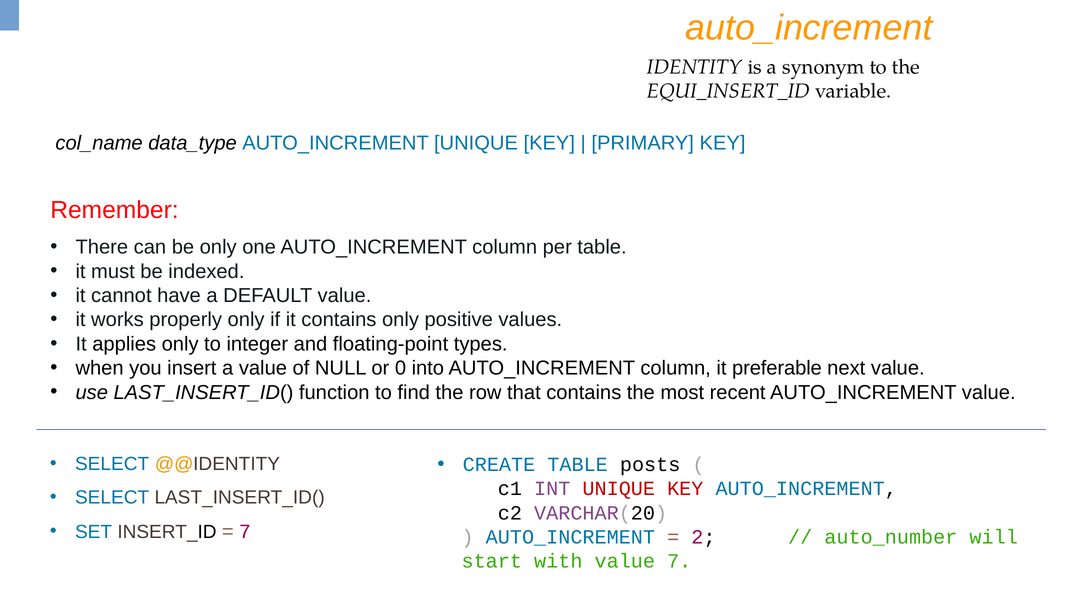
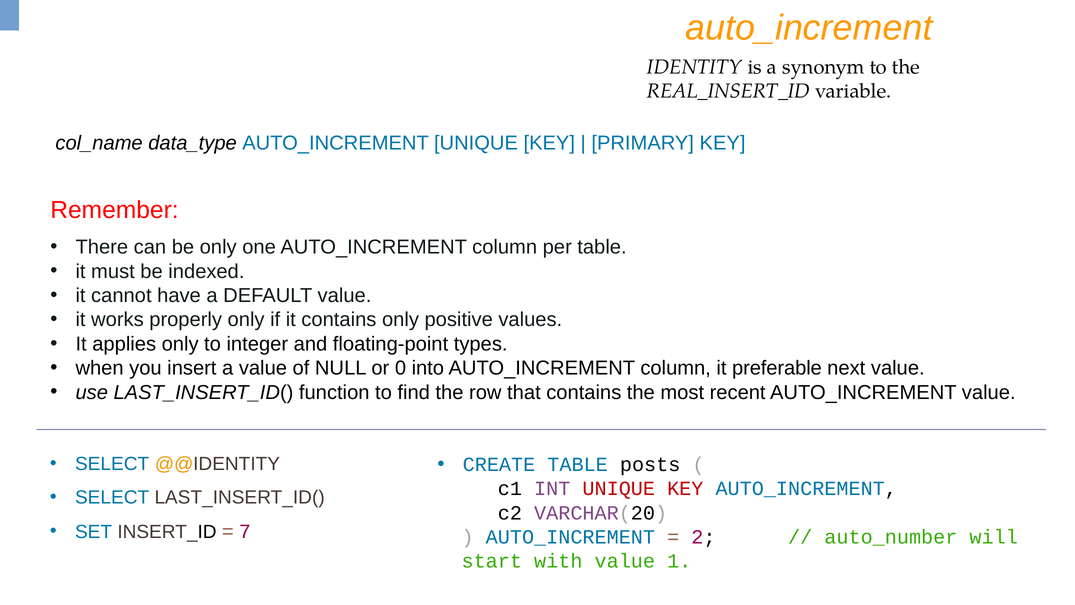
EQUI_INSERT_ID: EQUI_INSERT_ID -> REAL_INSERT_ID (729, 91)
value 7: 7 -> 1 (679, 561)
